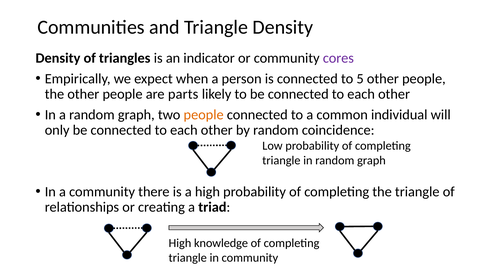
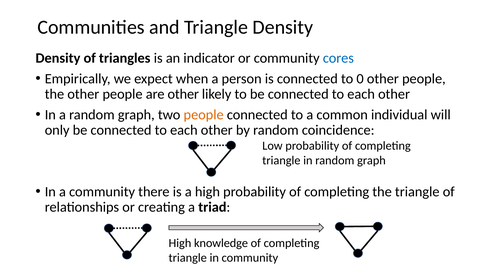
cores colour: purple -> blue (338, 58)
5: 5 -> 0 (360, 79)
are parts: parts -> other (183, 94)
